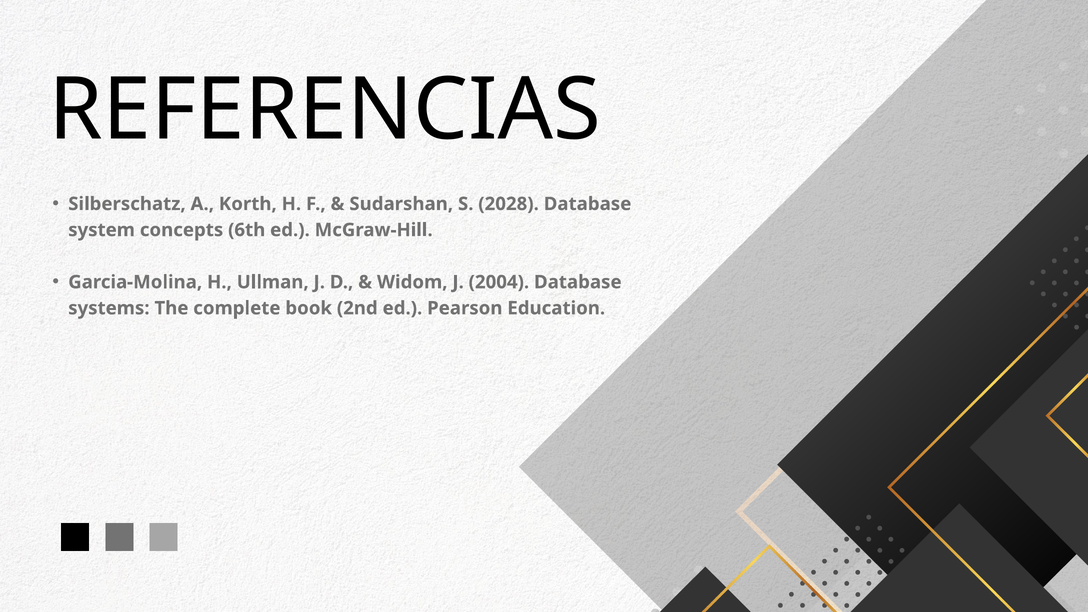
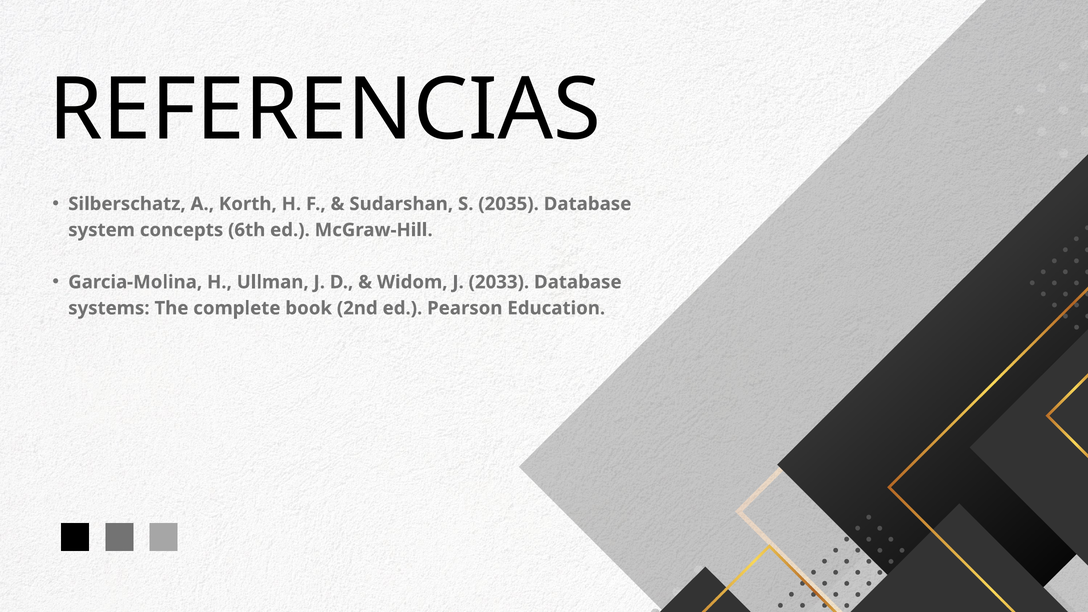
2028: 2028 -> 2035 (509, 204)
2004: 2004 -> 2033 (499, 282)
